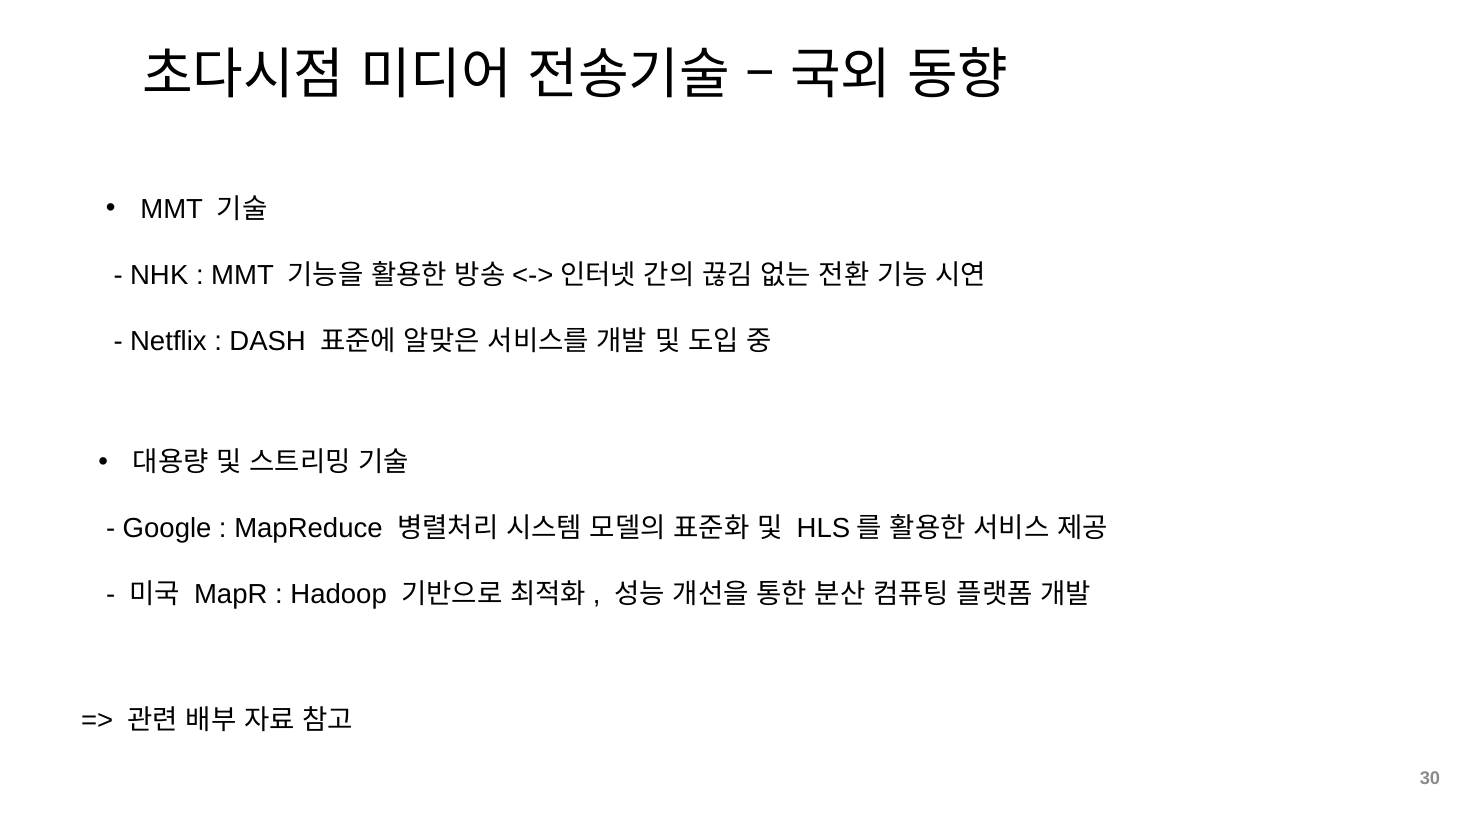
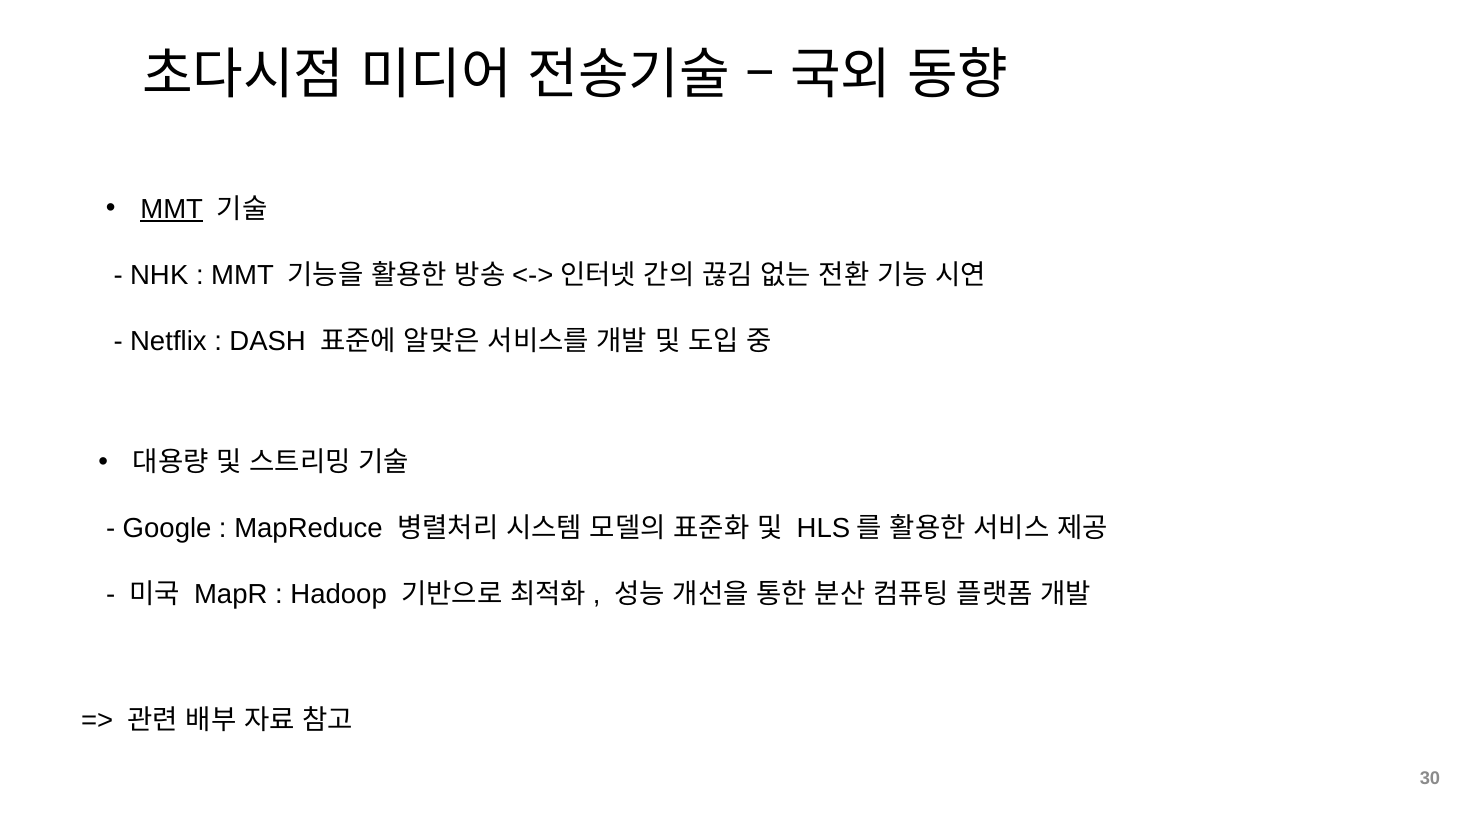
MMT underline: none -> present (172, 209)
